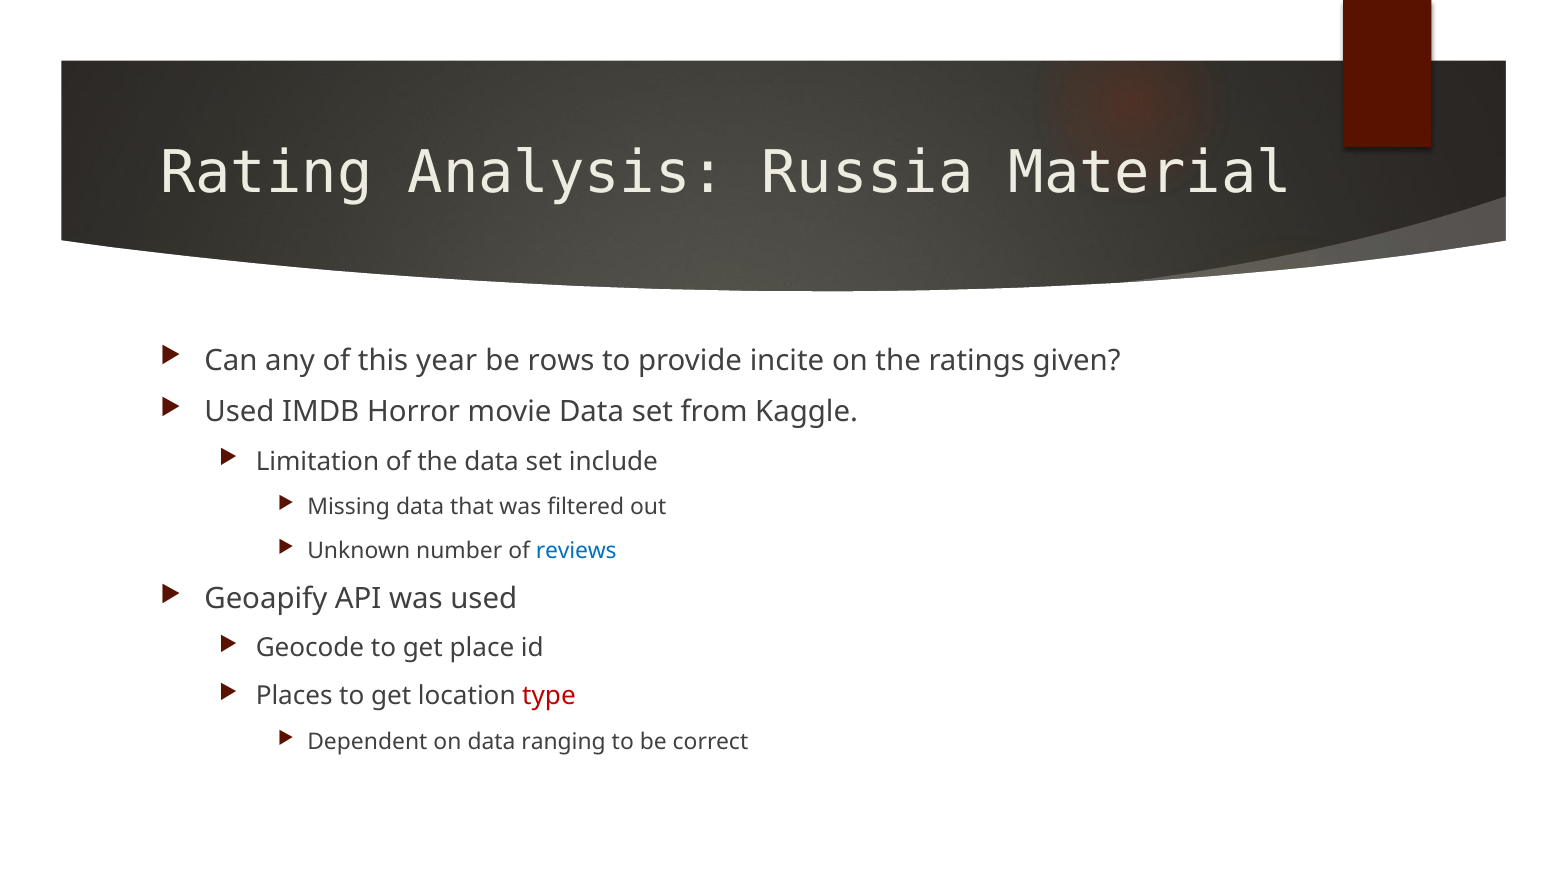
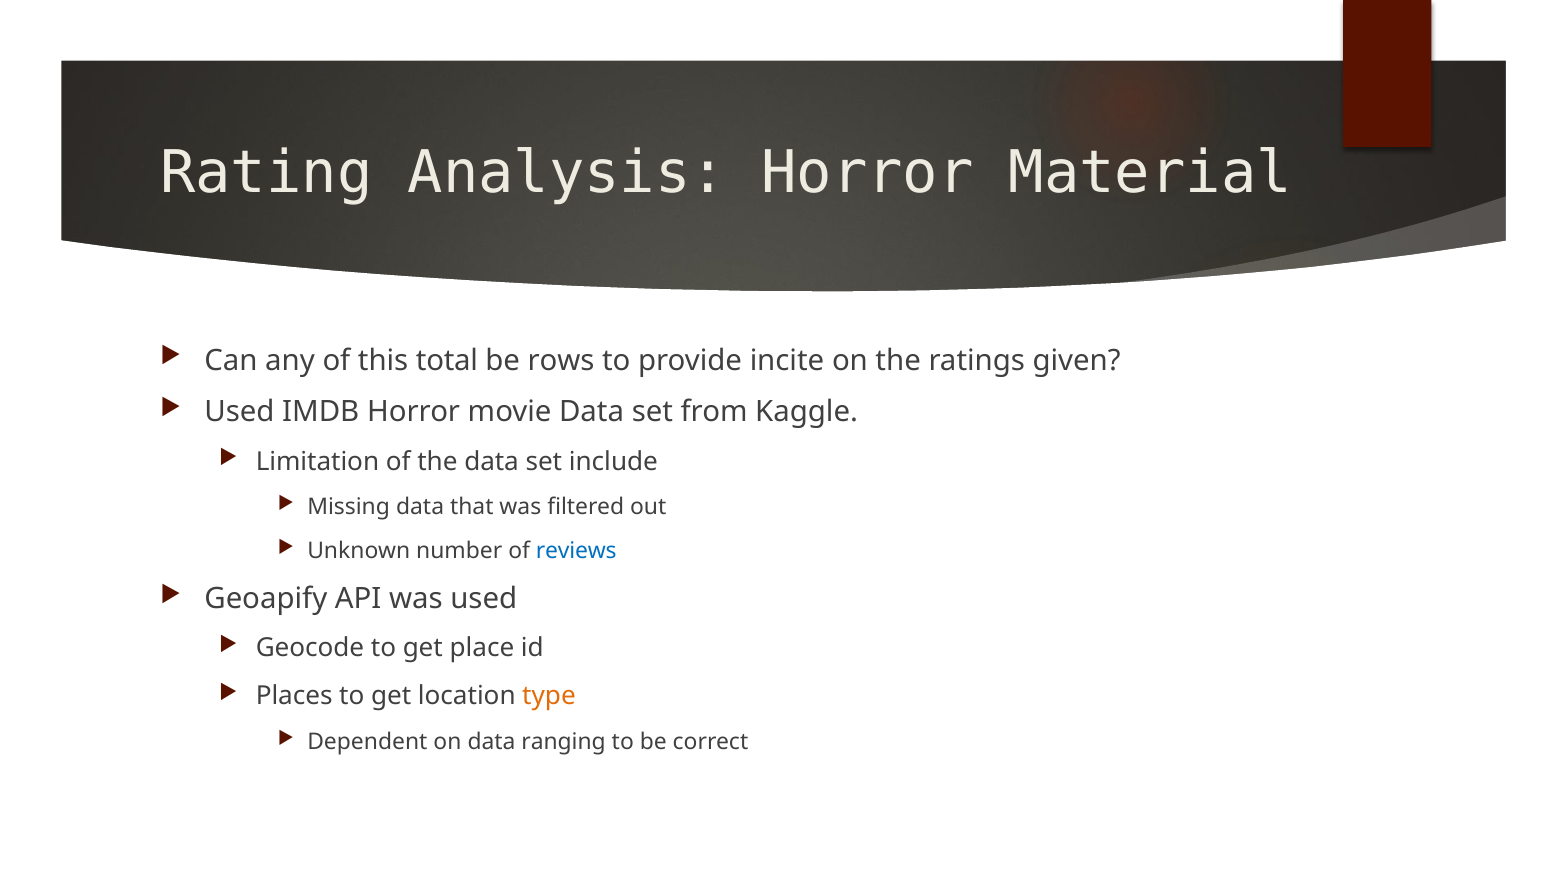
Analysis Russia: Russia -> Horror (867, 173)
year: year -> total (447, 360)
type colour: red -> orange (549, 696)
